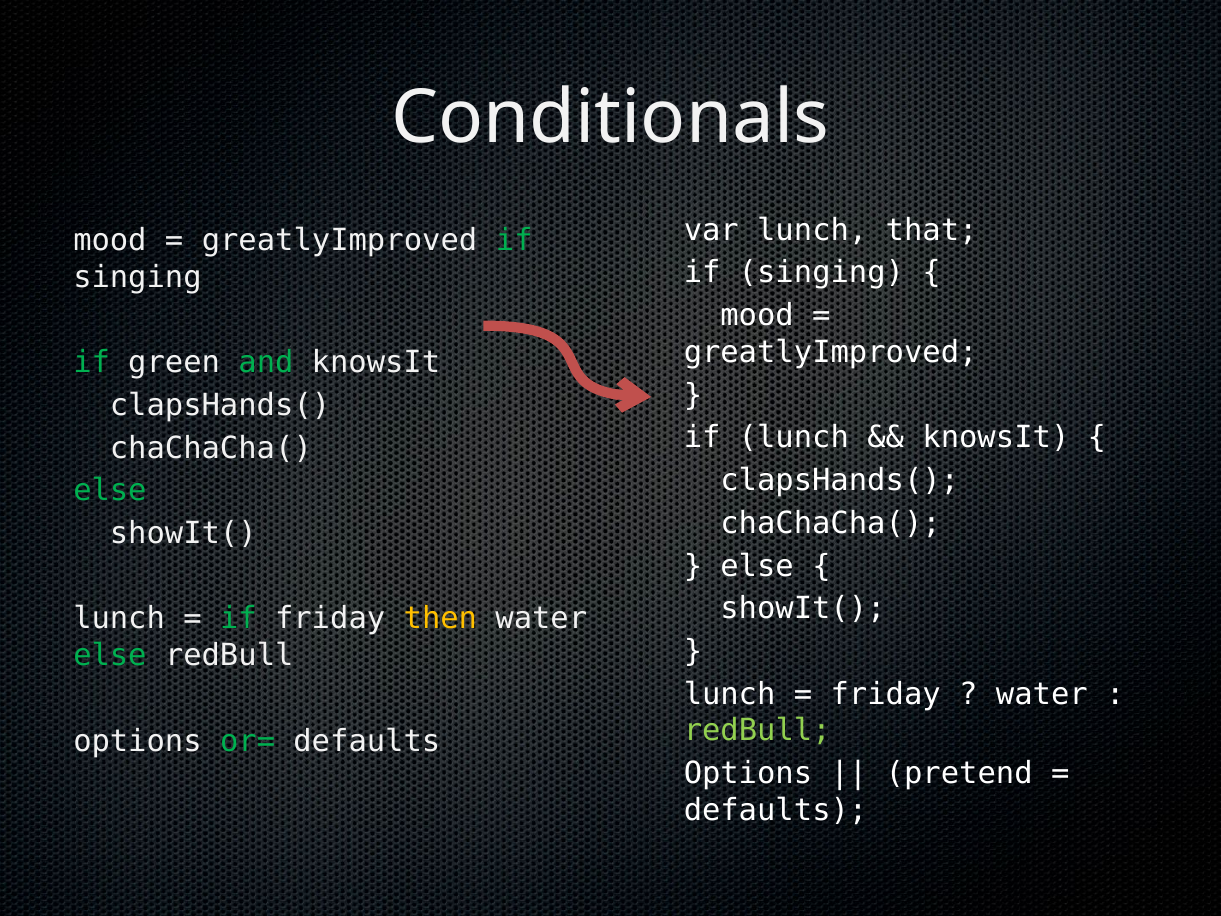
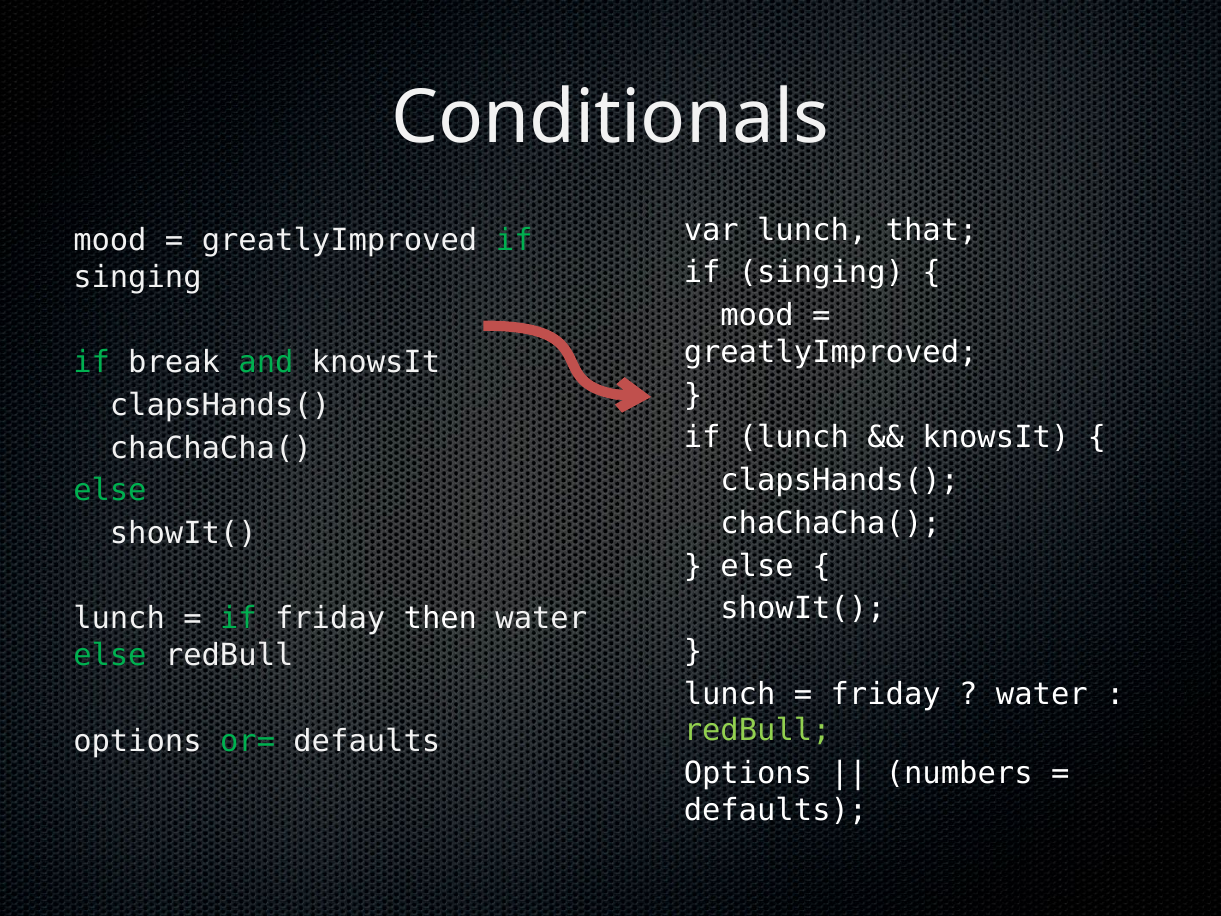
green: green -> break (174, 362)
then colour: yellow -> white (440, 619)
pretend: pretend -> numbers (959, 773)
